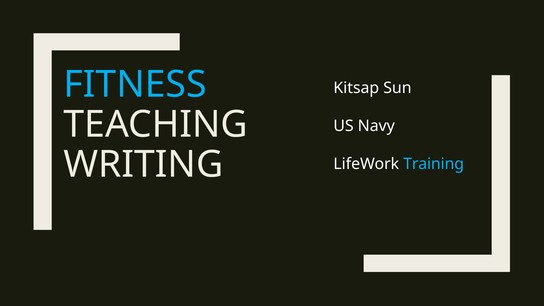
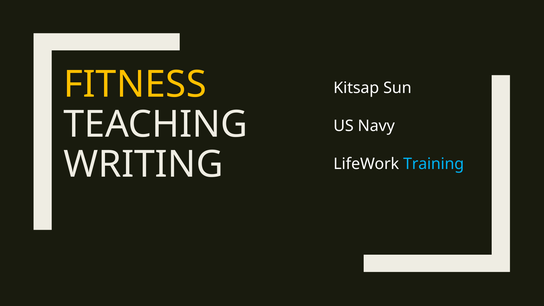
FITNESS colour: light blue -> yellow (135, 85)
